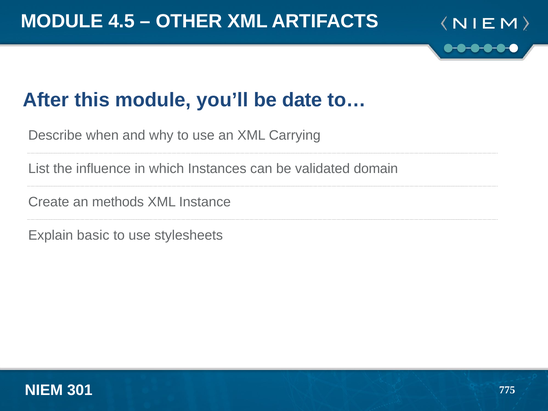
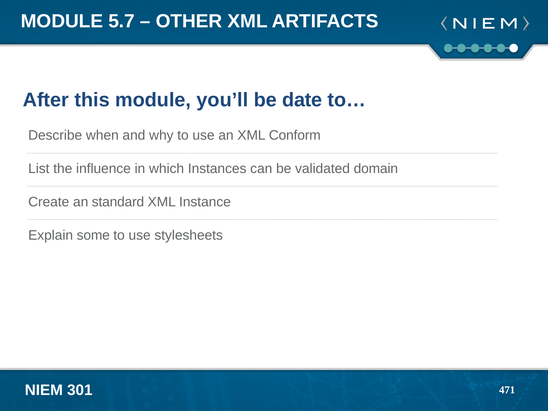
4.5: 4.5 -> 5.7 (122, 21)
Carrying: Carrying -> Conform (295, 135)
methods: methods -> standard (118, 202)
basic: basic -> some (93, 235)
775: 775 -> 471 (507, 390)
